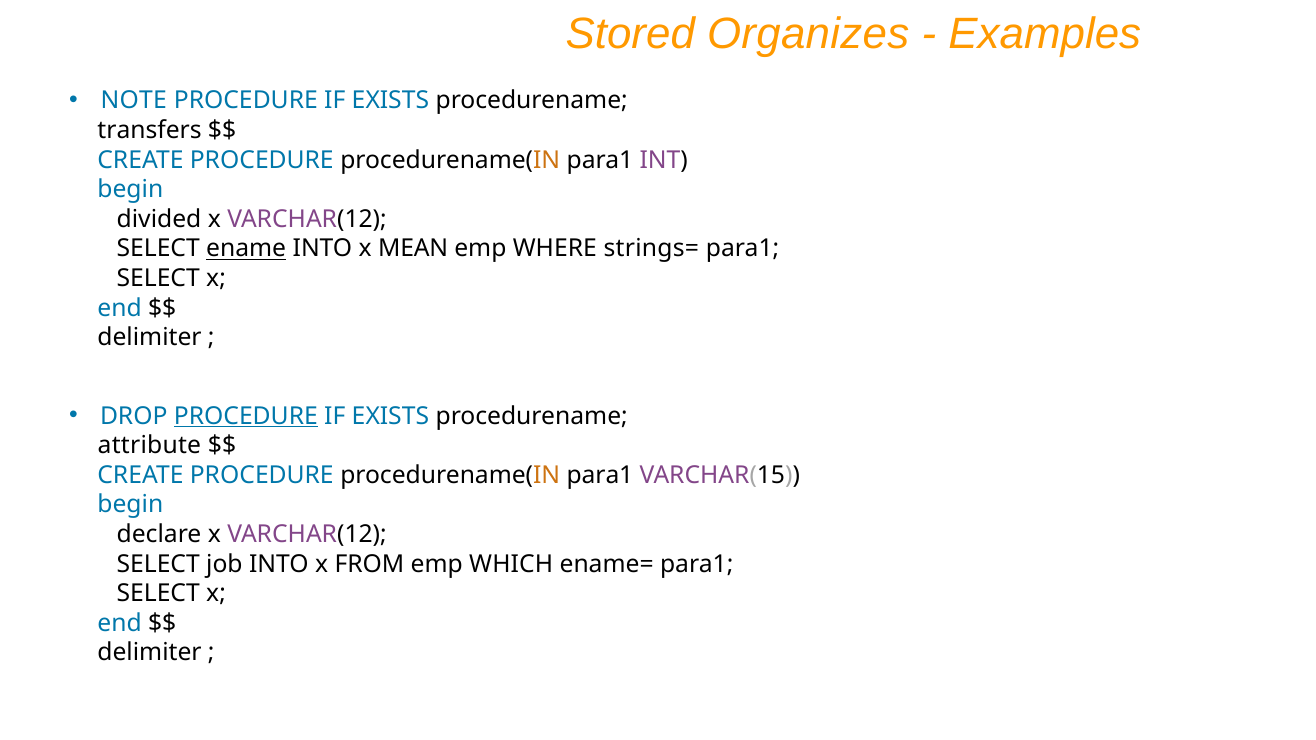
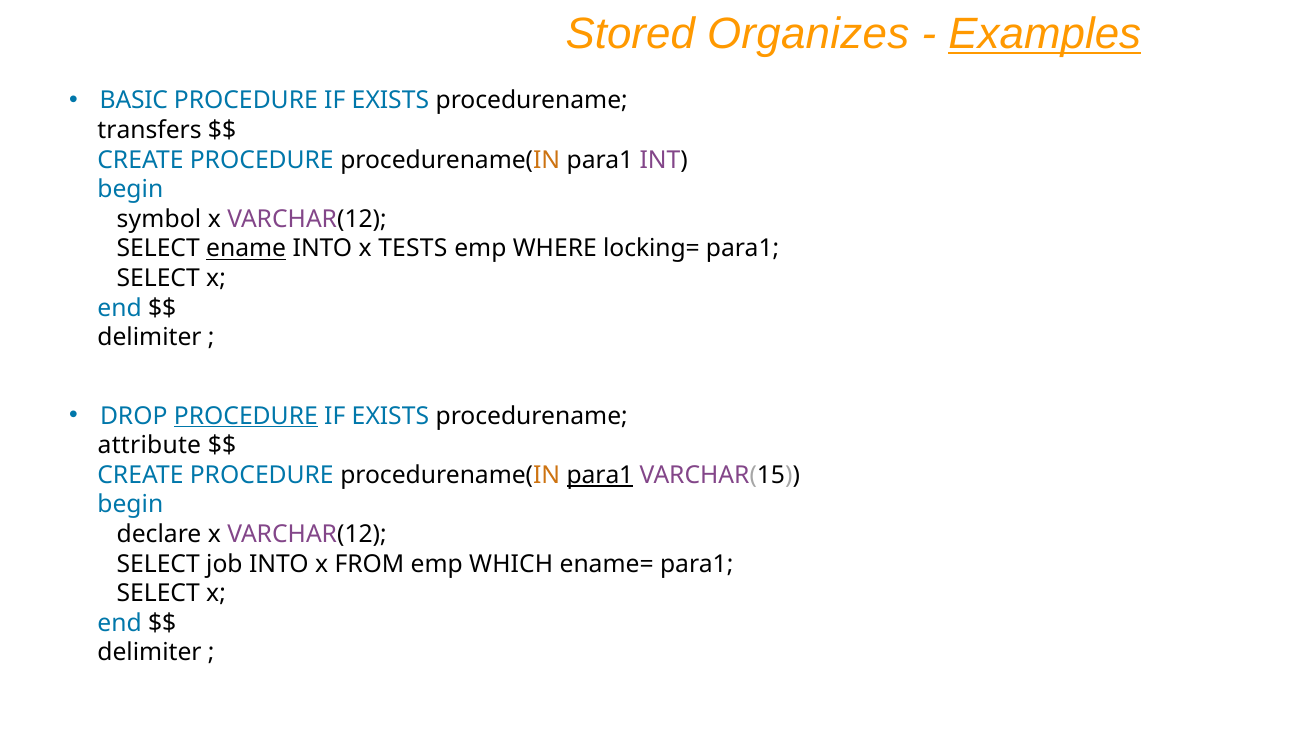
Examples underline: none -> present (1045, 34)
NOTE: NOTE -> BASIC (134, 101)
divided: divided -> symbol (159, 219)
MEAN: MEAN -> TESTS (413, 249)
strings=: strings= -> locking= (651, 249)
para1 underline: none -> present (600, 475)
